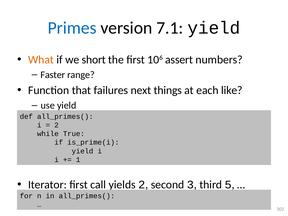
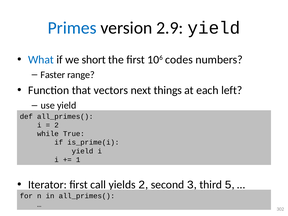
7.1: 7.1 -> 2.9 (170, 28)
What colour: orange -> blue (41, 60)
assert: assert -> codes (179, 60)
failures: failures -> vectors (111, 90)
like: like -> left (232, 90)
